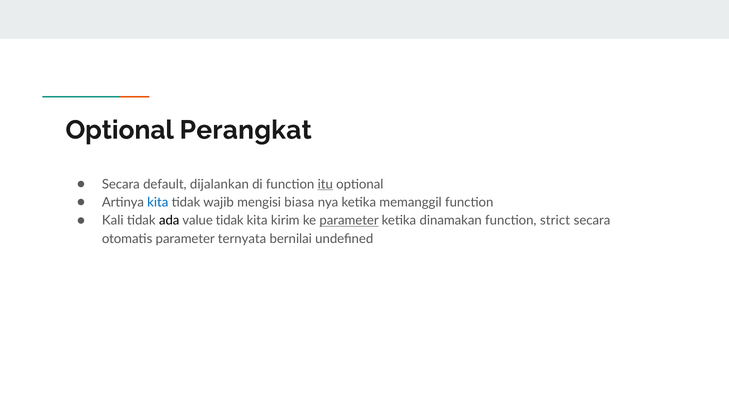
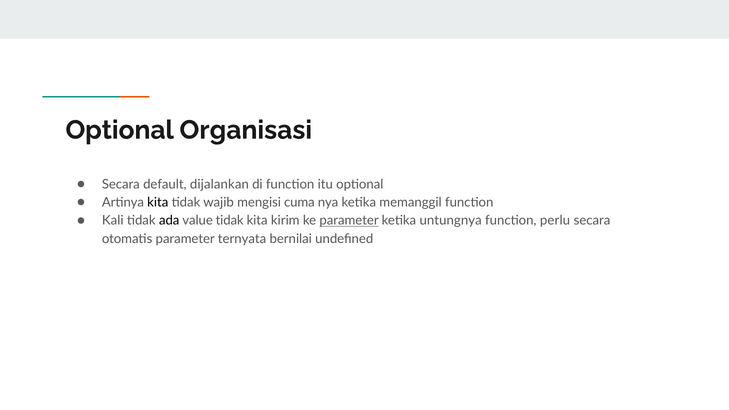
Perangkat: Perangkat -> Organisasi (246, 130)
itu underline: present -> none (325, 184)
kita colour: blue -> black (158, 202)
biasa: biasa -> cuma (299, 202)
dinamakan: dinamakan -> untungnya (451, 221)
strict: strict -> perlu (555, 221)
